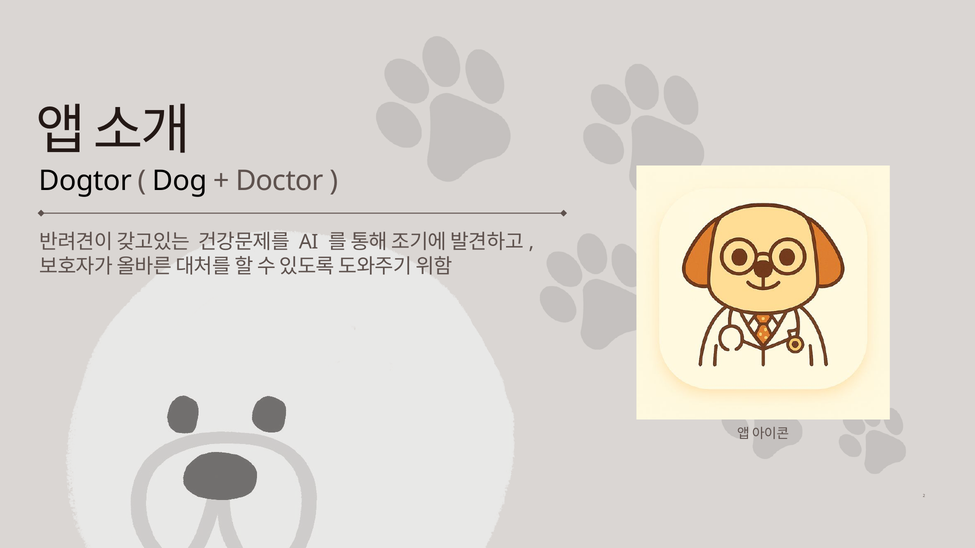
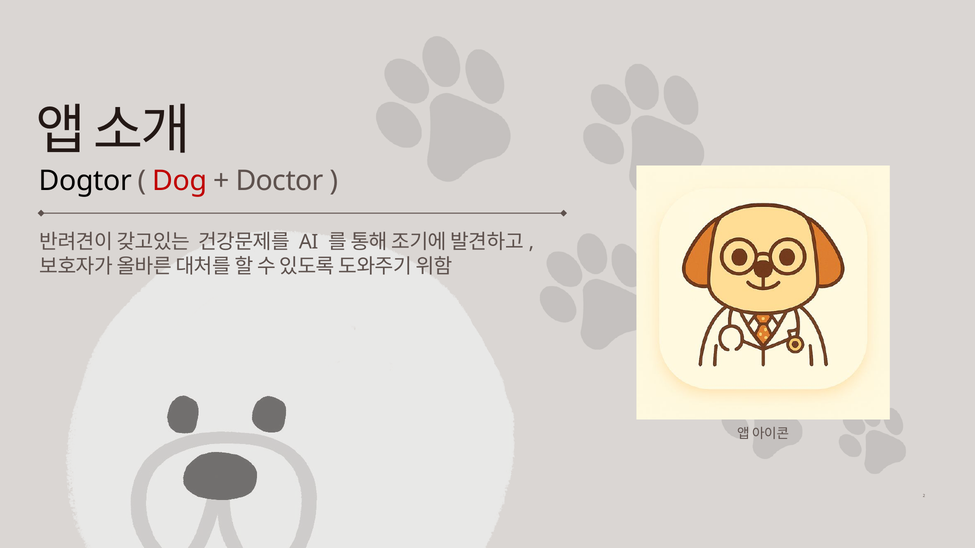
Dog colour: black -> red (180, 181)
